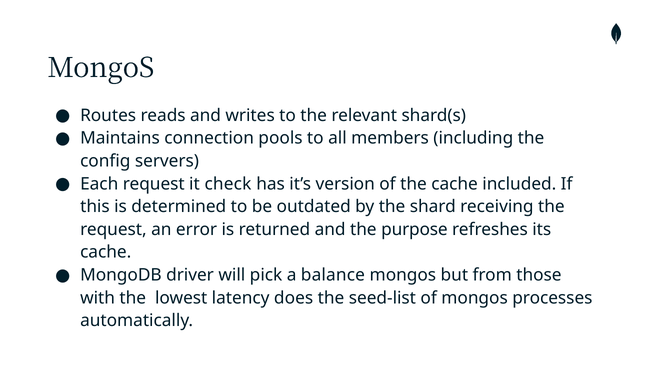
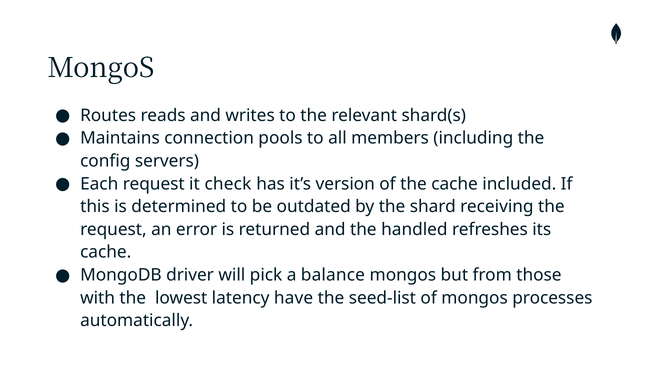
purpose: purpose -> handled (414, 229)
does: does -> have (294, 297)
